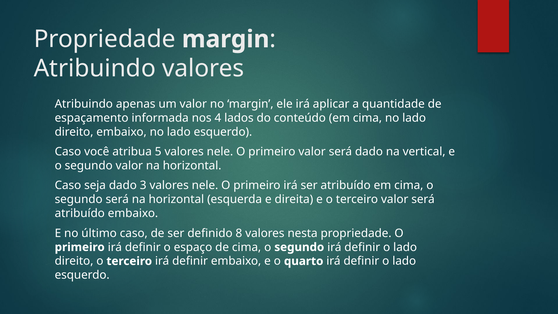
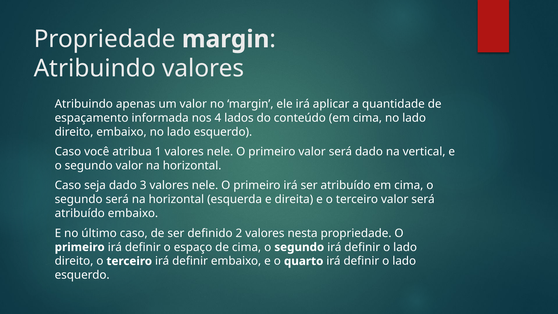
5: 5 -> 1 (158, 152)
8: 8 -> 2 (239, 233)
